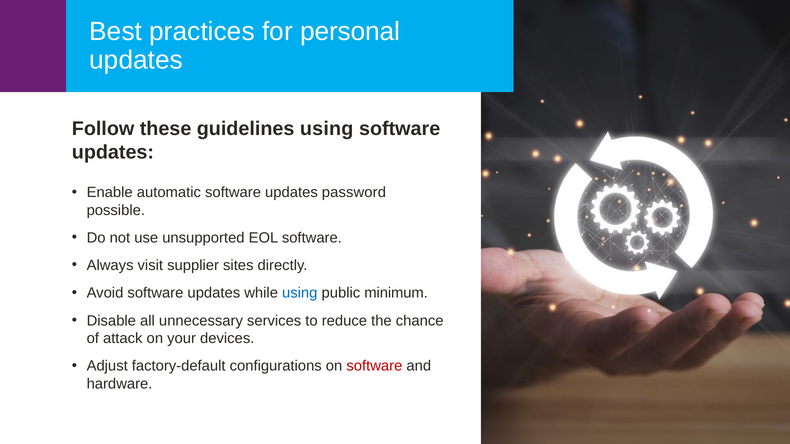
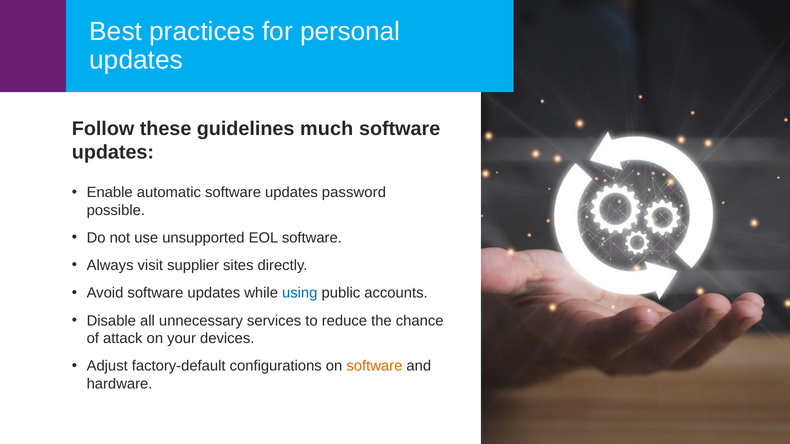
guidelines using: using -> much (327, 129)
minimum: minimum -> accounts (396, 293)
software colour: red -> orange (374, 366)
